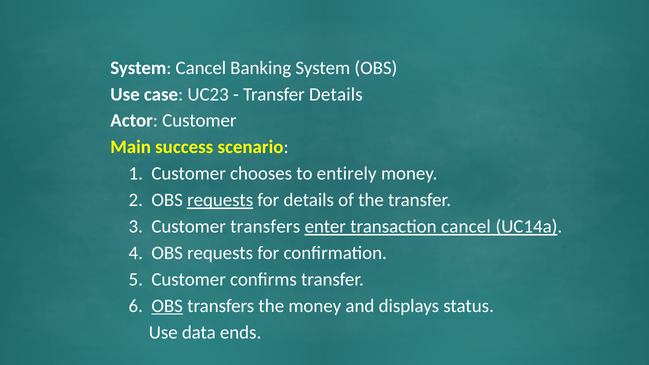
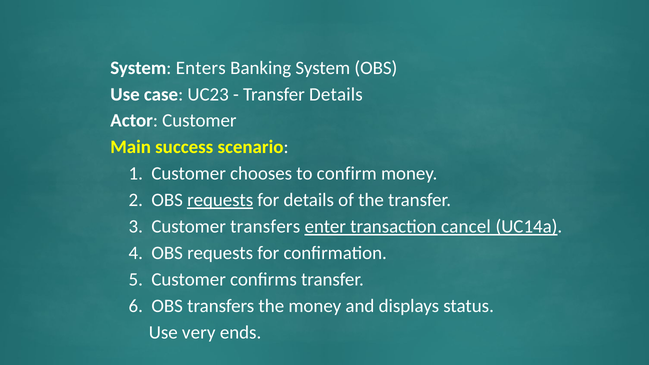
System Cancel: Cancel -> Enters (201, 68)
entirely: entirely -> confirm (347, 174)
OBS underline: present -> none (167, 306)
data: data -> very (199, 332)
